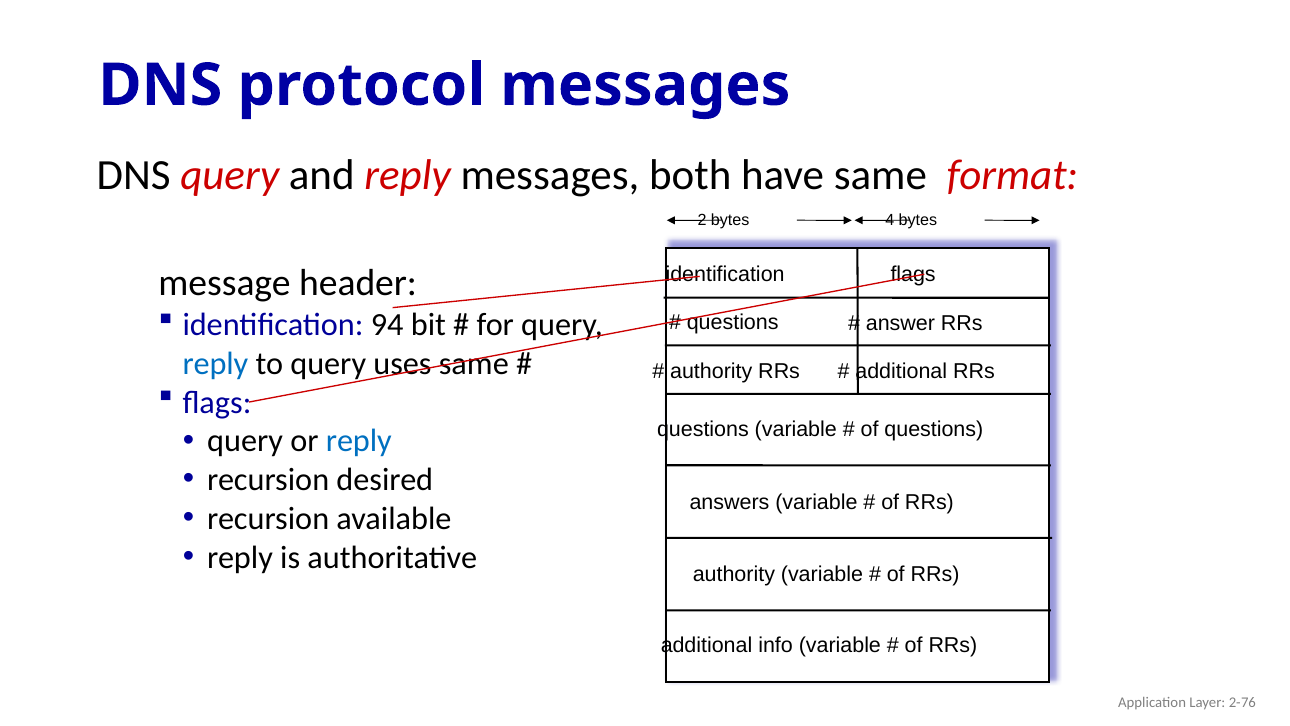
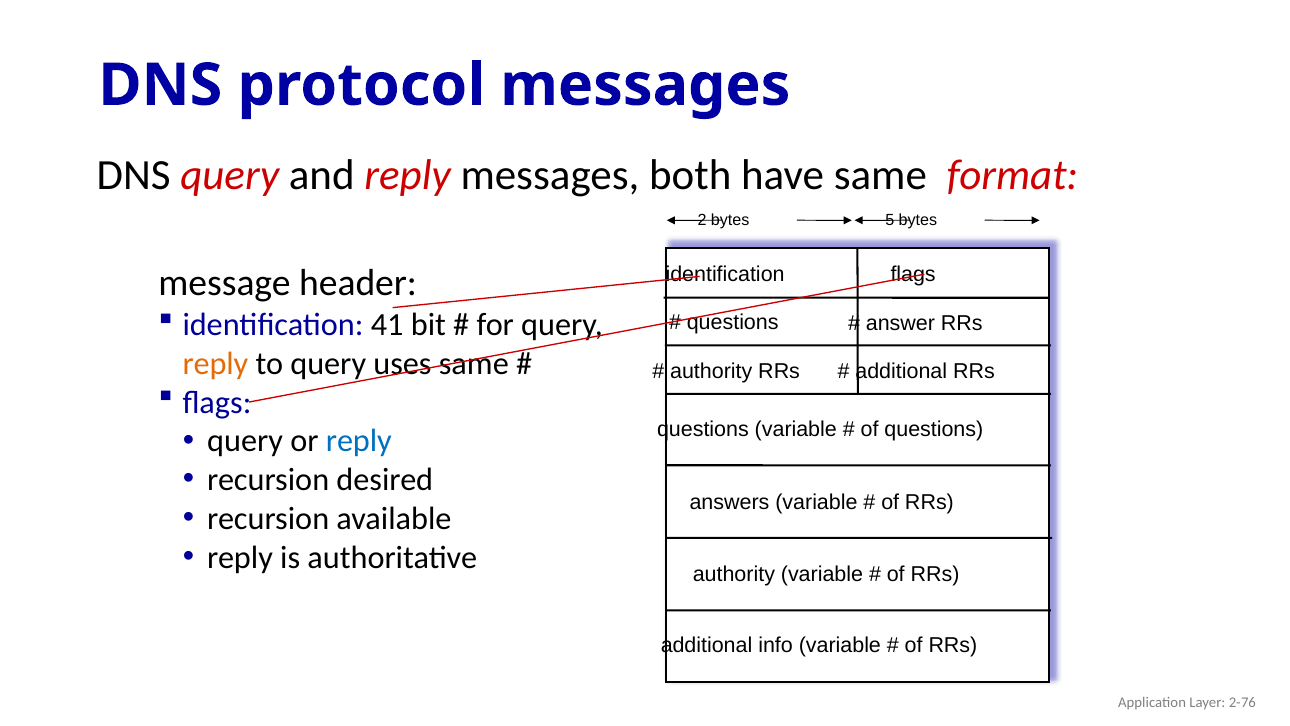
4: 4 -> 5 (890, 221)
94: 94 -> 41 (387, 325)
reply colour: blue -> orange (215, 364)
